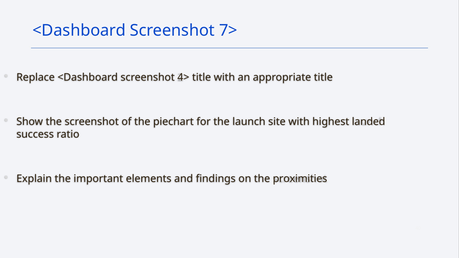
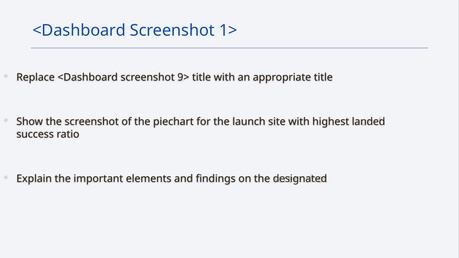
7>: 7> -> 1> (228, 31)
4>: 4> -> 9> (183, 77)
proximities: proximities -> designated (300, 179)
